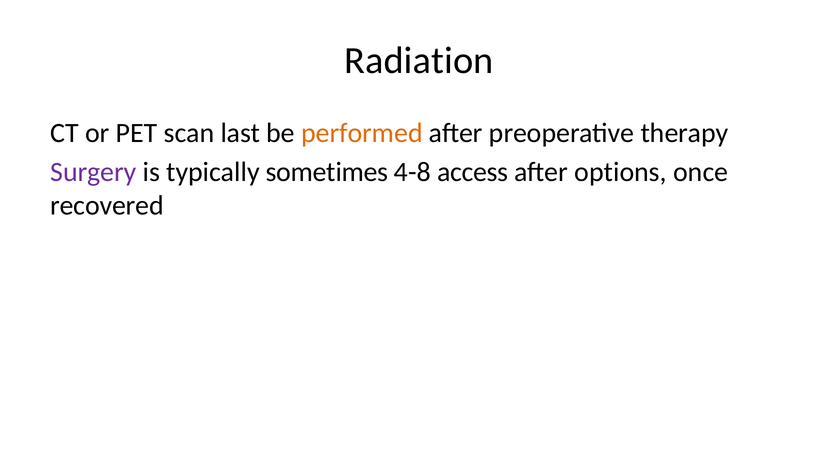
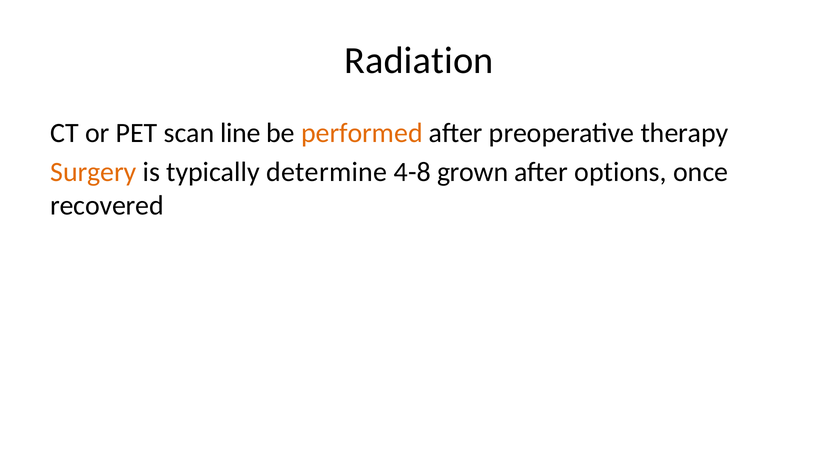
last: last -> line (240, 133)
Surgery colour: purple -> orange (93, 172)
sometimes: sometimes -> determine (327, 172)
access: access -> grown (473, 172)
